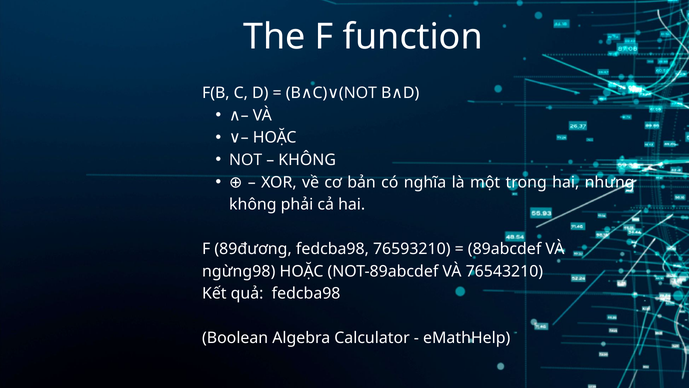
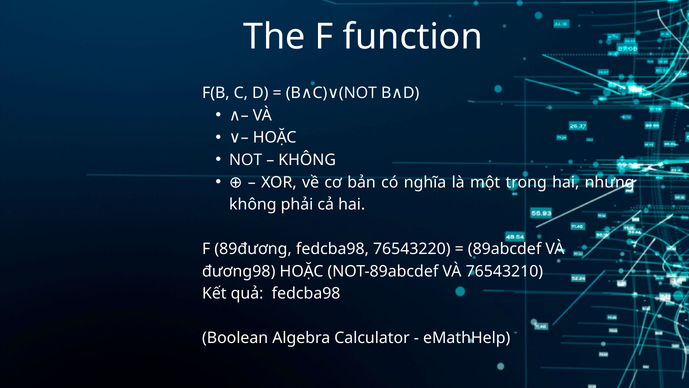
76593210: 76593210 -> 76543220 (412, 249)
ngừng98: ngừng98 -> đương98 (239, 271)
